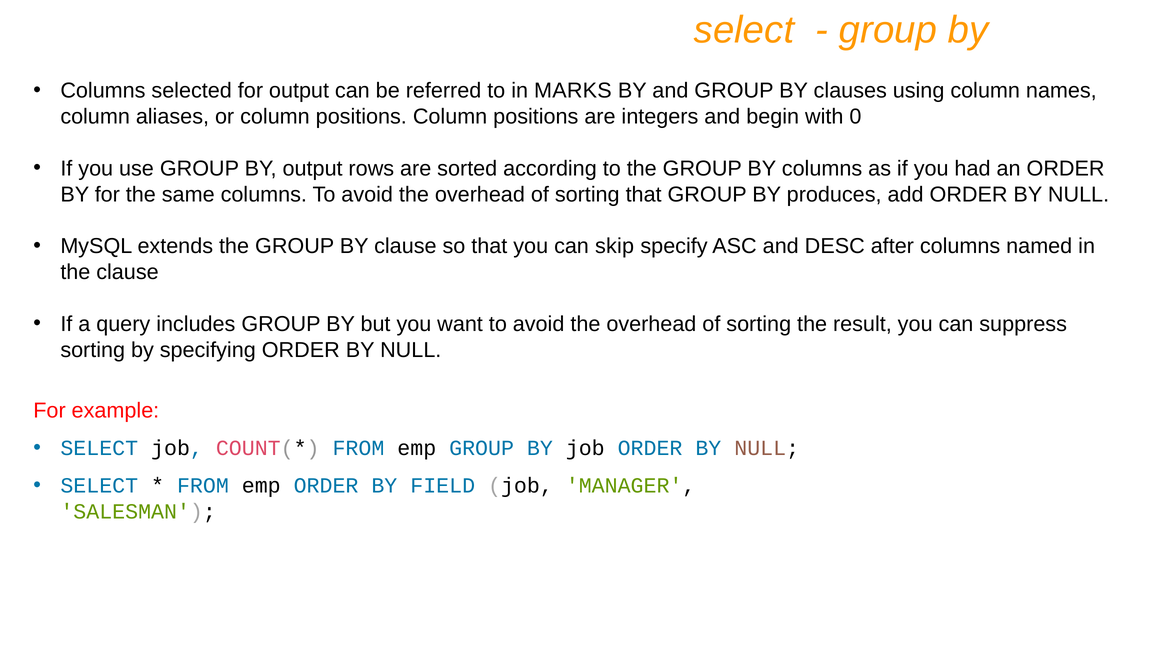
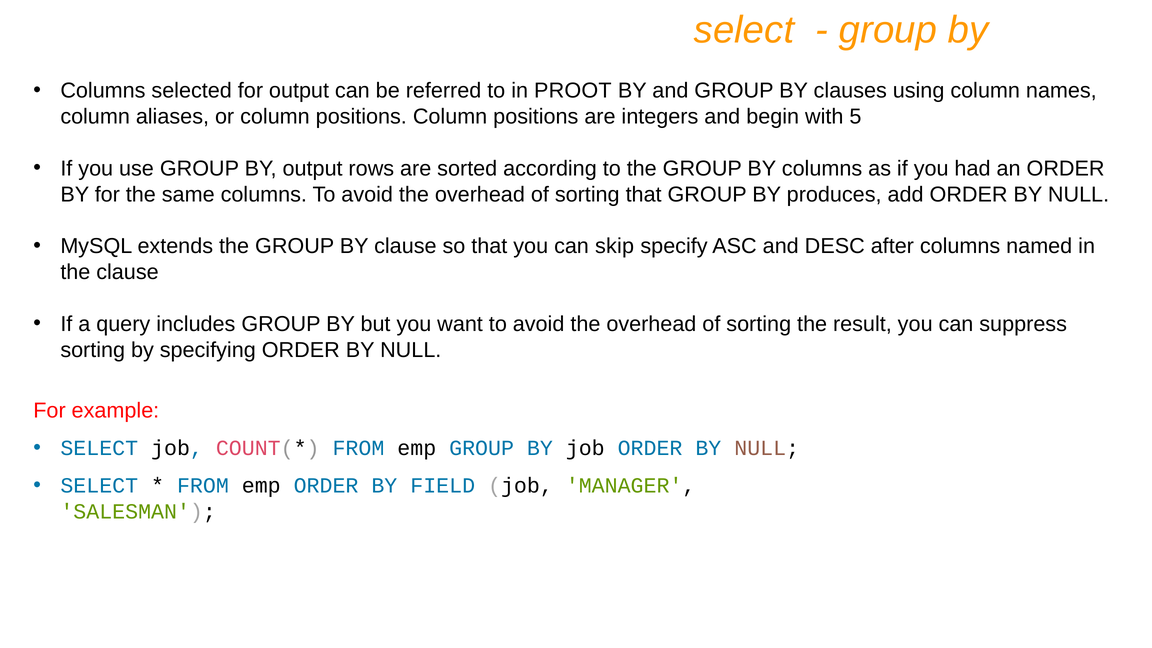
MARKS: MARKS -> PROOT (573, 91)
0: 0 -> 5 (855, 117)
